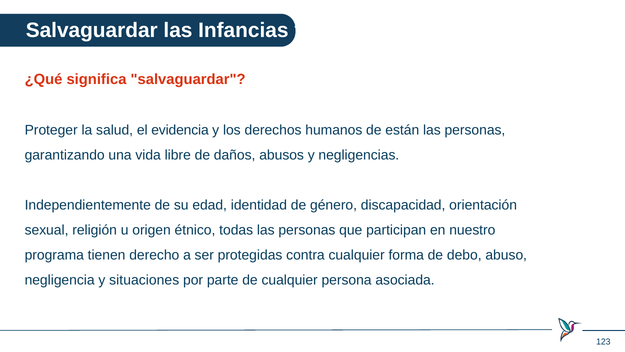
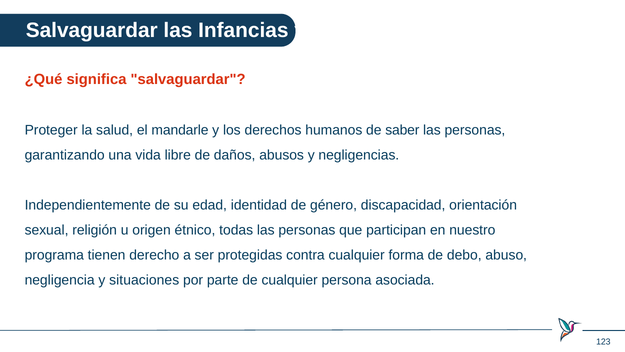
evidencia: evidencia -> mandarle (180, 130)
están: están -> saber (402, 130)
